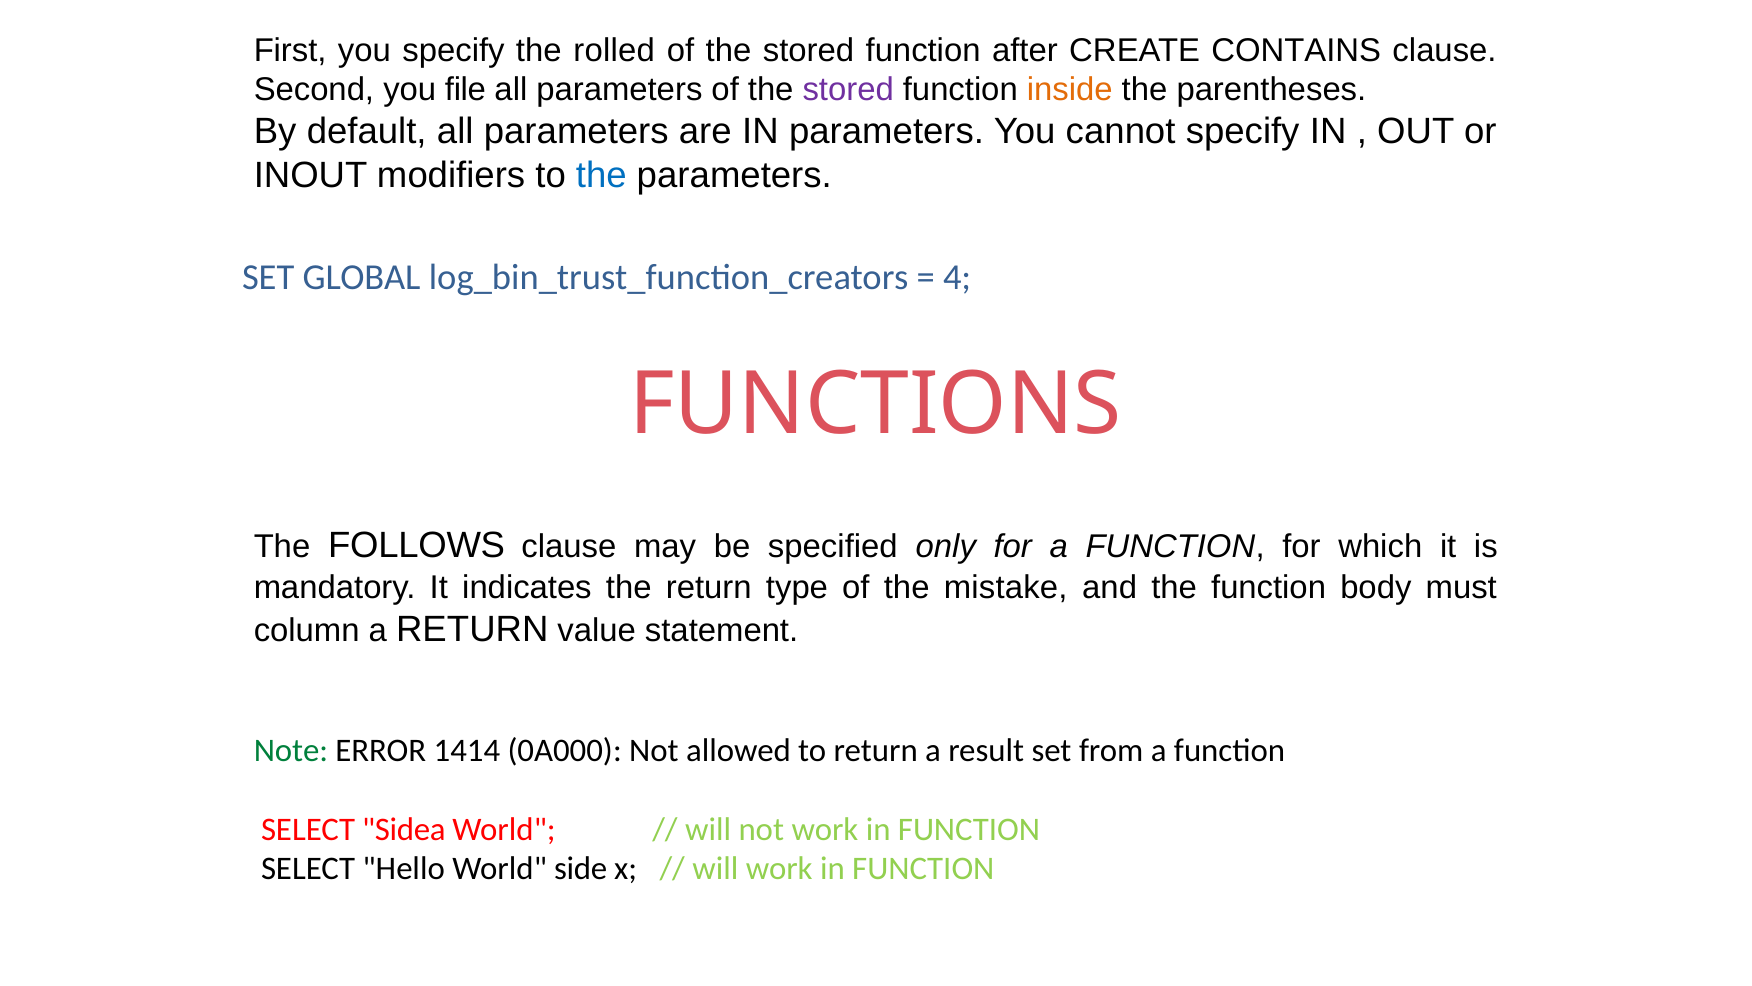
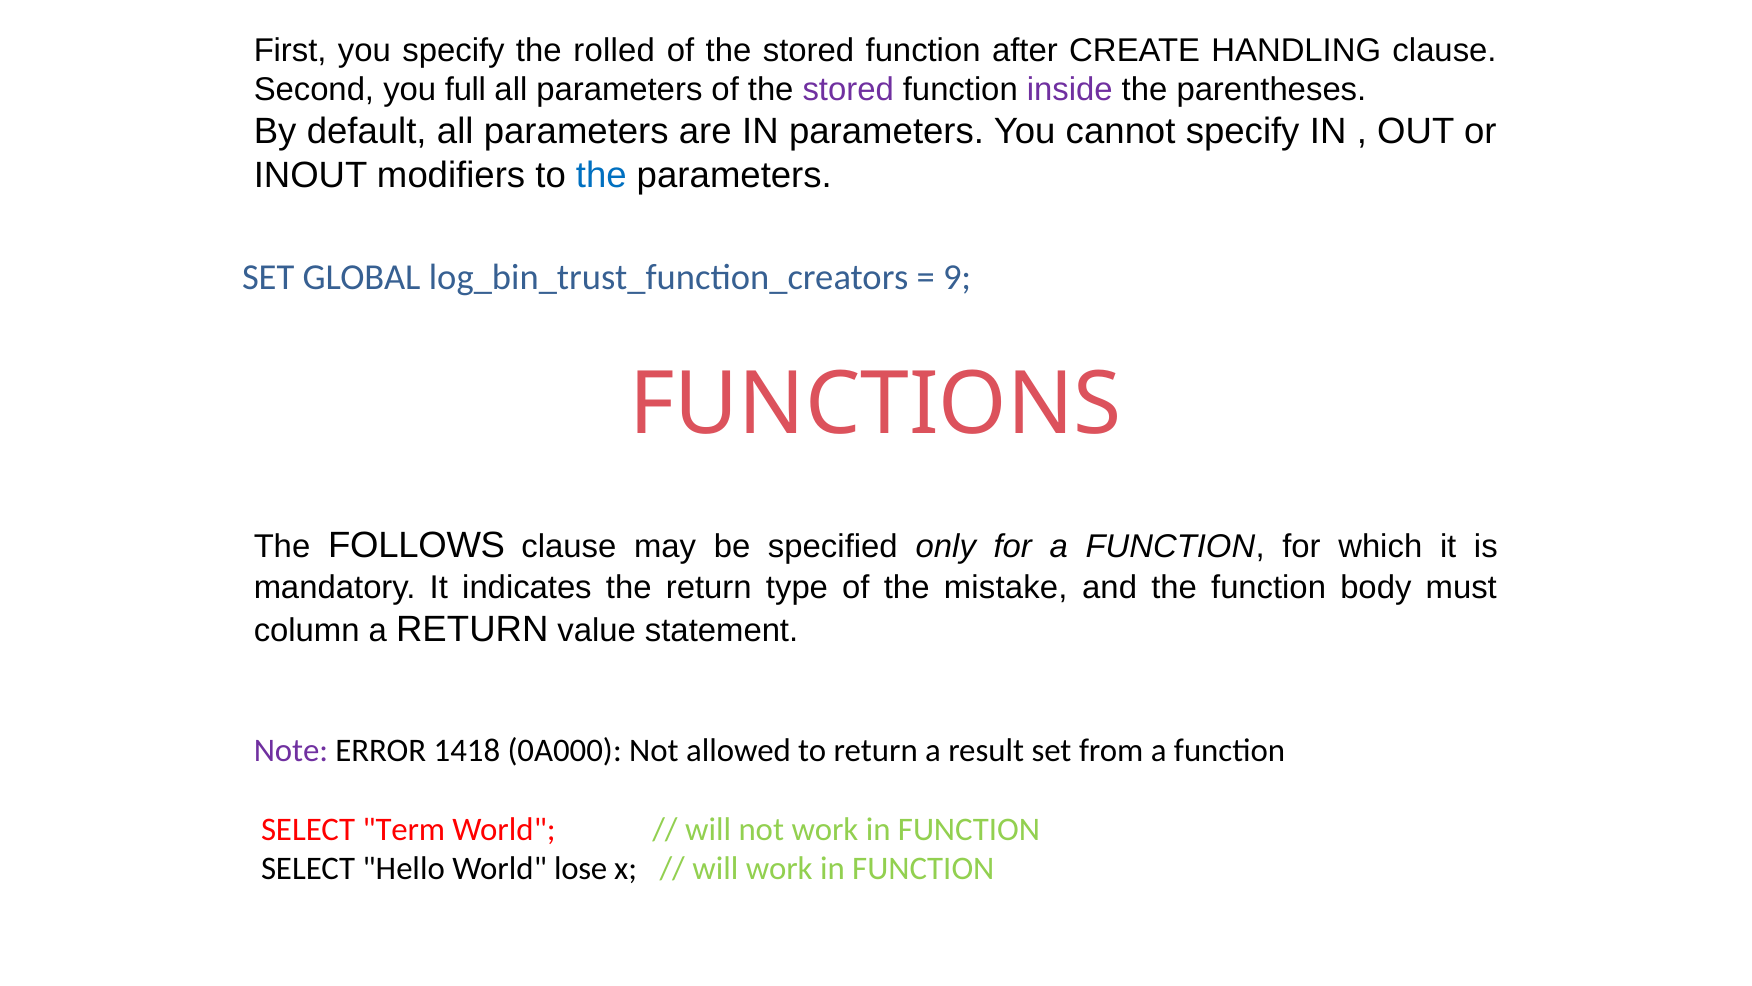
CONTAINS: CONTAINS -> HANDLING (1296, 50)
file: file -> full (465, 90)
inside colour: orange -> purple (1070, 90)
4: 4 -> 9 (957, 277)
Note colour: green -> purple (291, 750)
1414: 1414 -> 1418 (467, 750)
Sidea: Sidea -> Term (404, 829)
side: side -> lose (581, 869)
